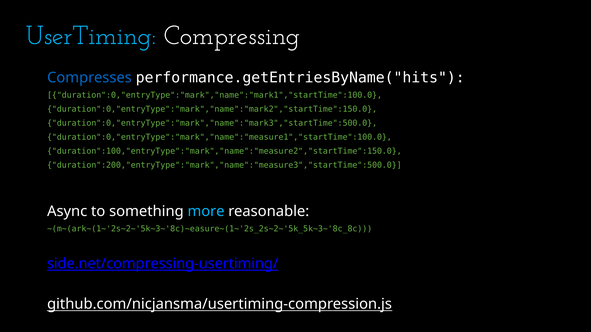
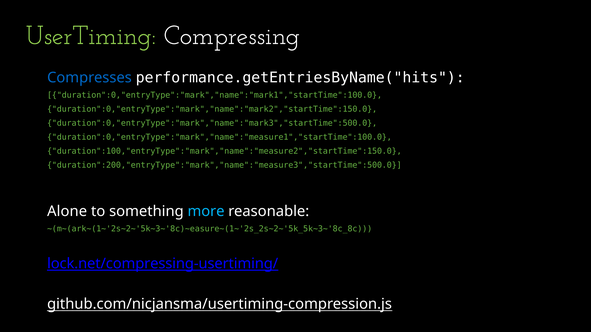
UserTiming colour: light blue -> light green (91, 35)
Async: Async -> Alone (67, 212)
side.net/compressing-usertiming/: side.net/compressing-usertiming/ -> lock.net/compressing-usertiming/ (163, 264)
